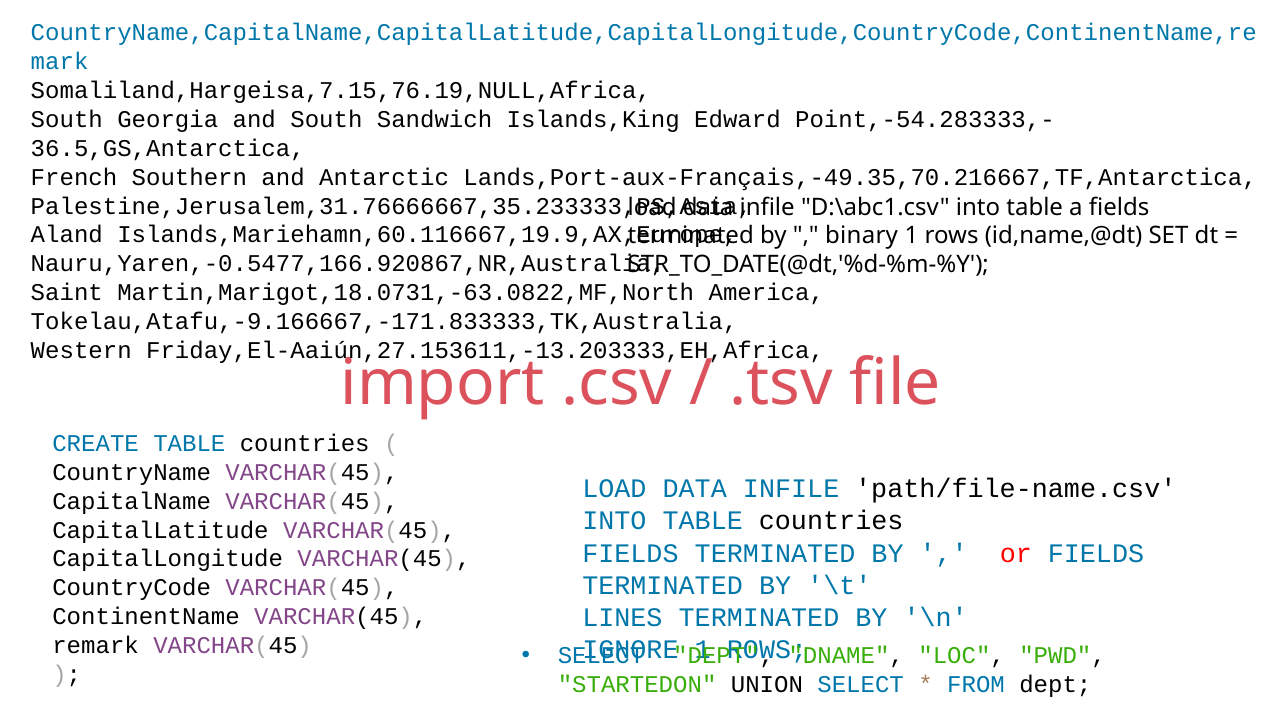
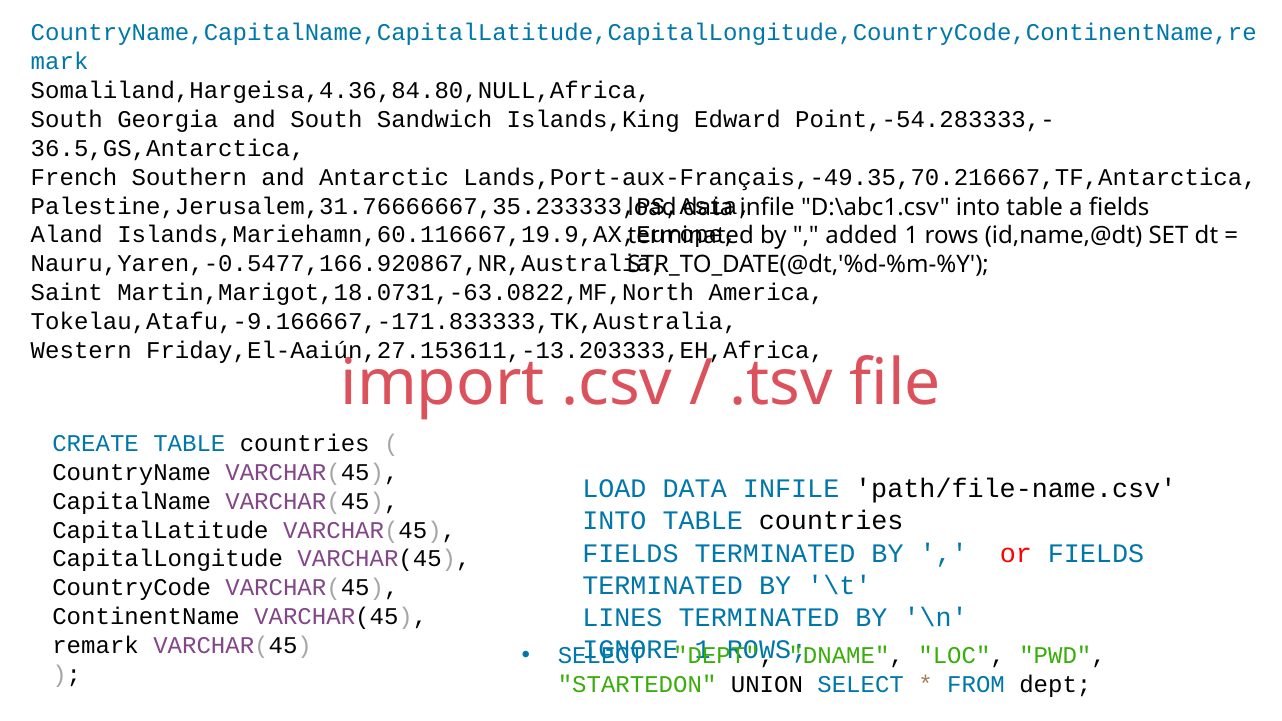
Somaliland,Hargeisa,7.15,76.19,NULL,Africa: Somaliland,Hargeisa,7.15,76.19,NULL,Africa -> Somaliland,Hargeisa,4.36,84.80,NULL,Africa (341, 91)
binary: binary -> added (862, 236)
